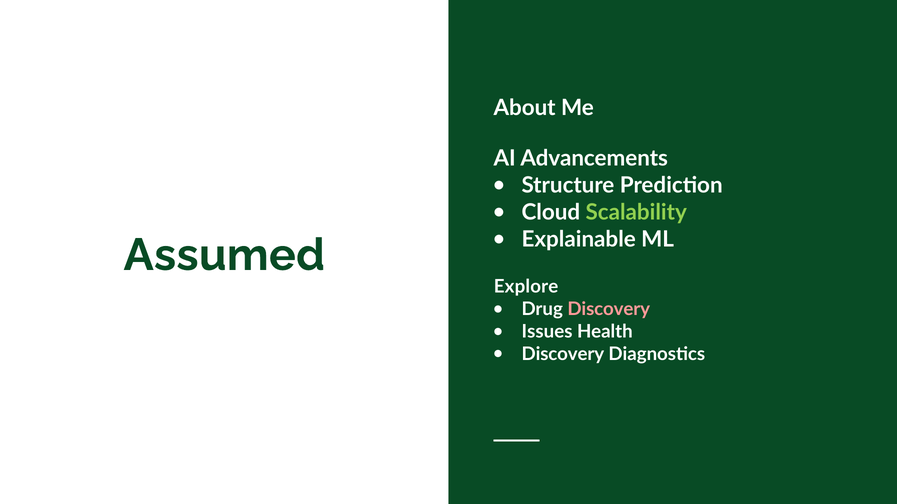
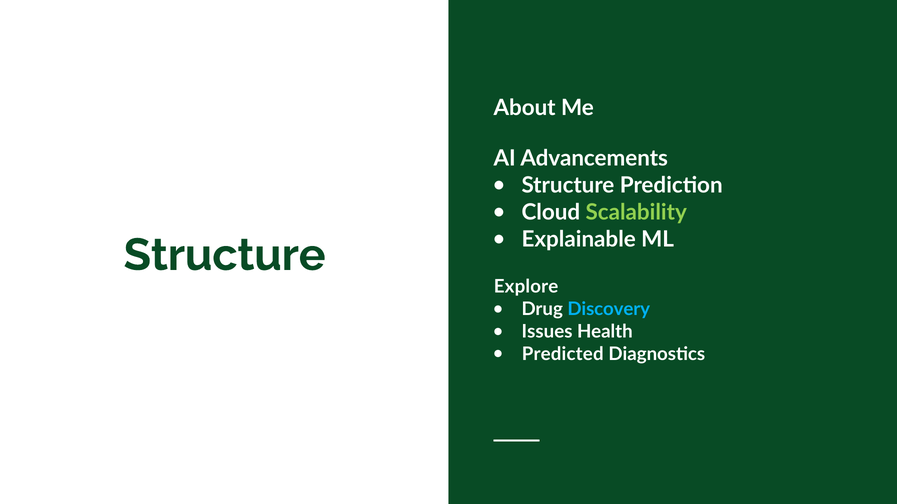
Assumed: Assumed -> Structure (225, 255)
Discovery colour: pink -> light blue (609, 310)
Discovery: Discovery -> Predicted (563, 354)
